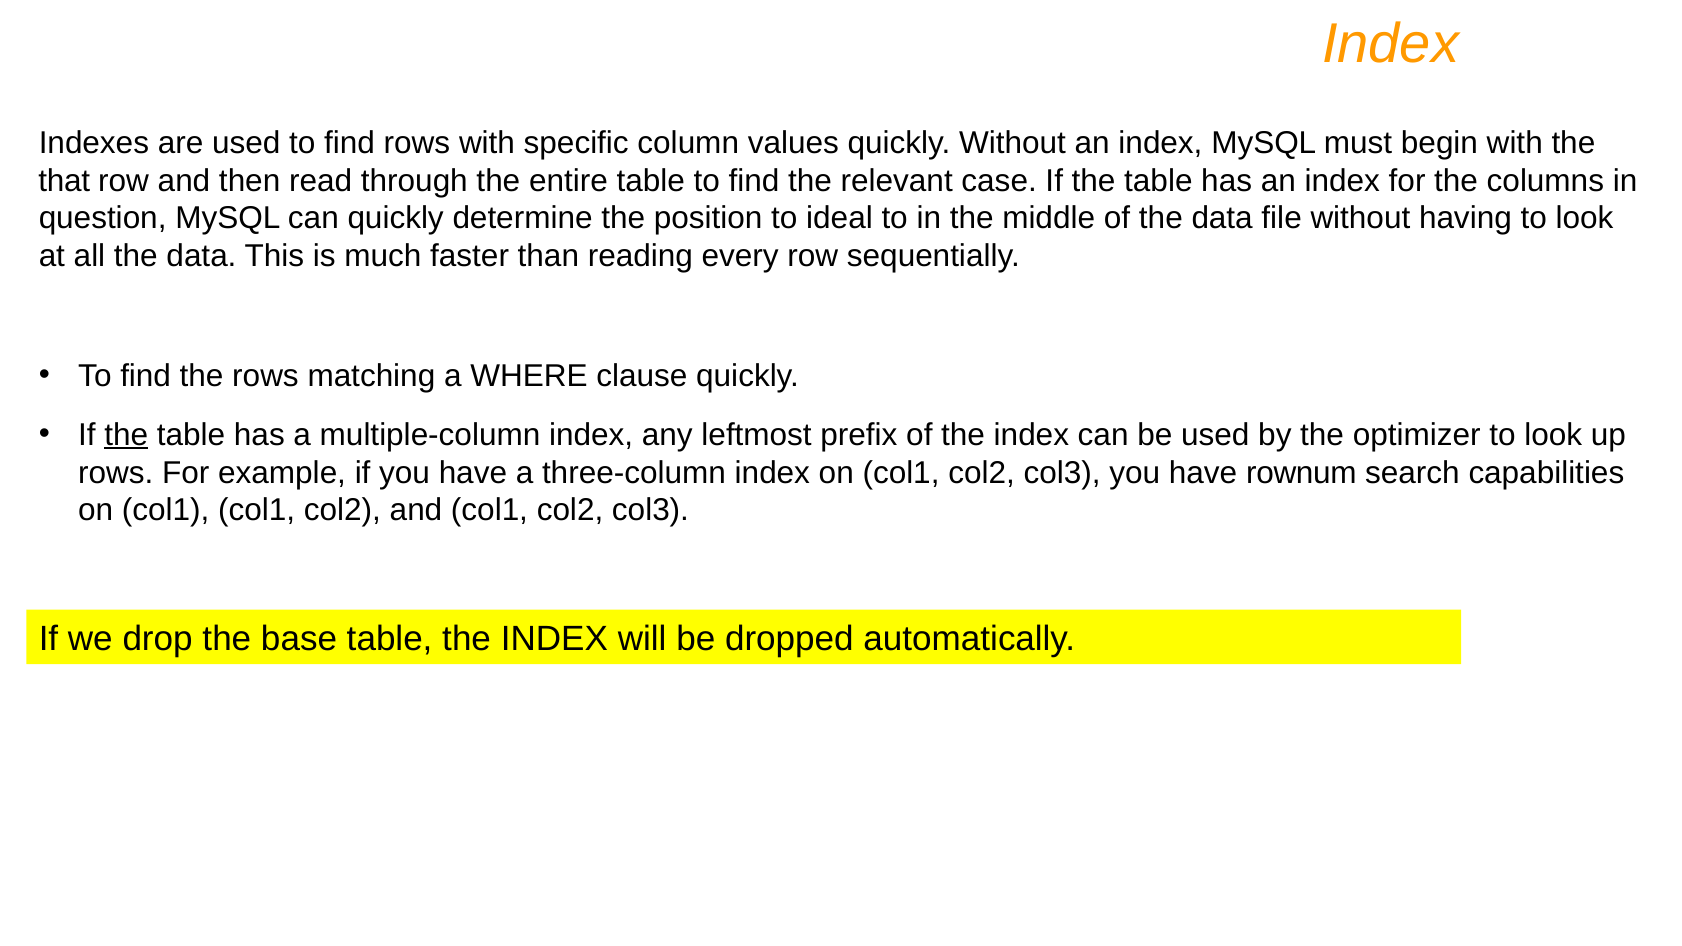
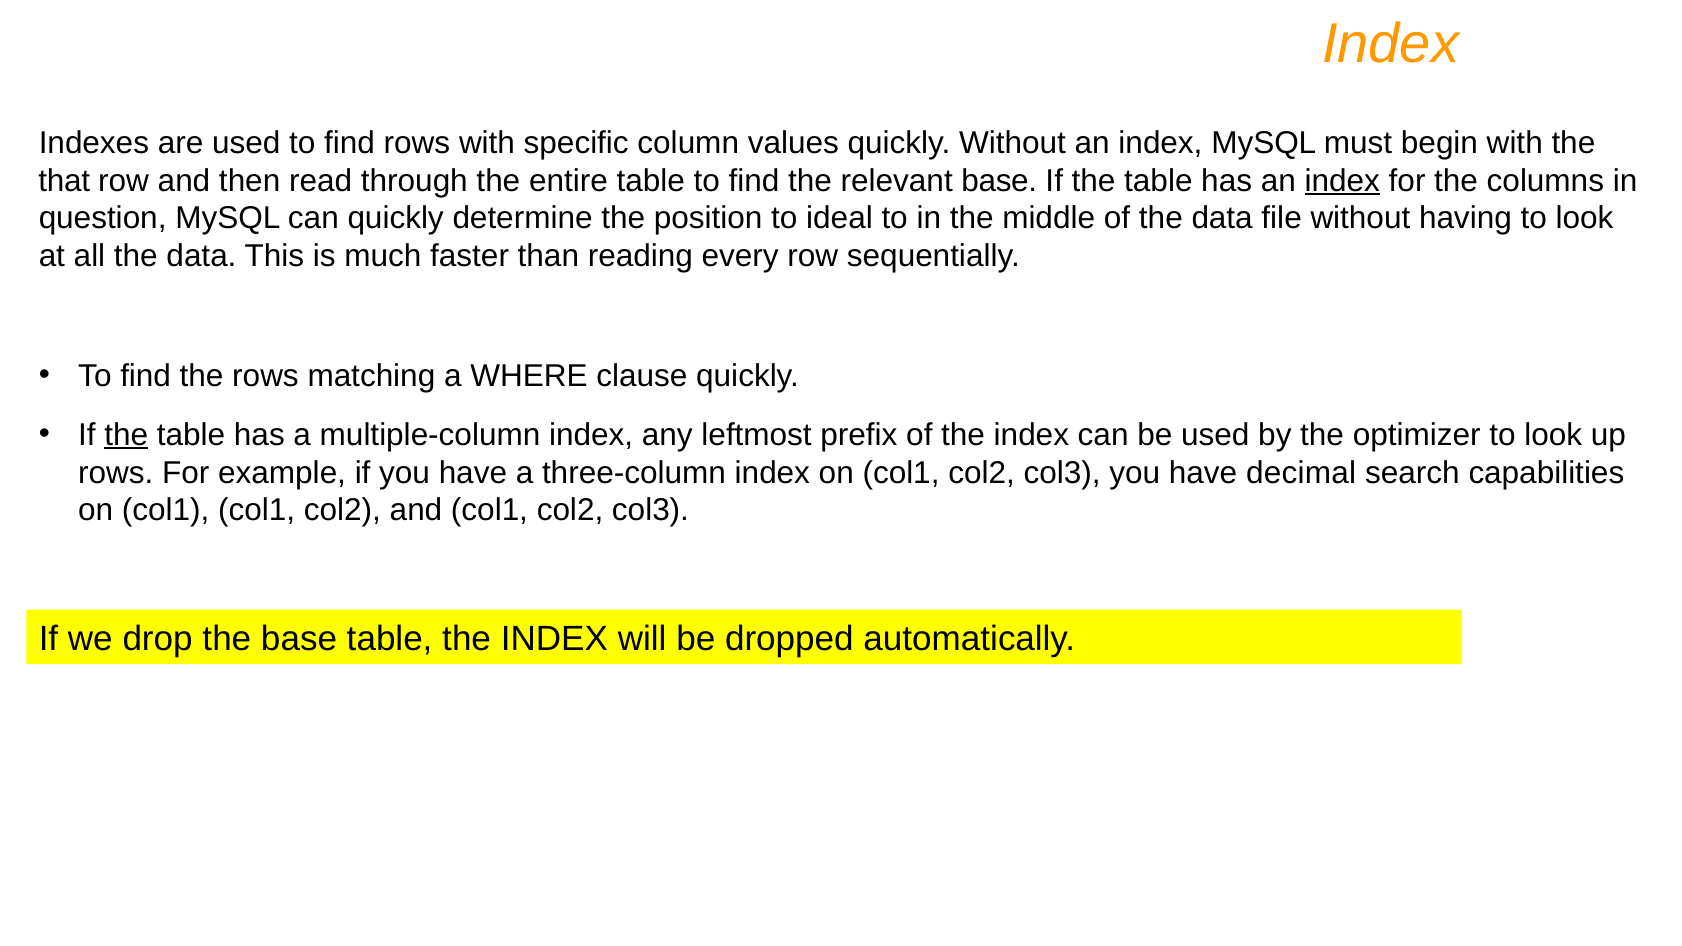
relevant case: case -> base (999, 181)
index underline: none -> present (1342, 181)
rownum: rownum -> decimal (1301, 473)
